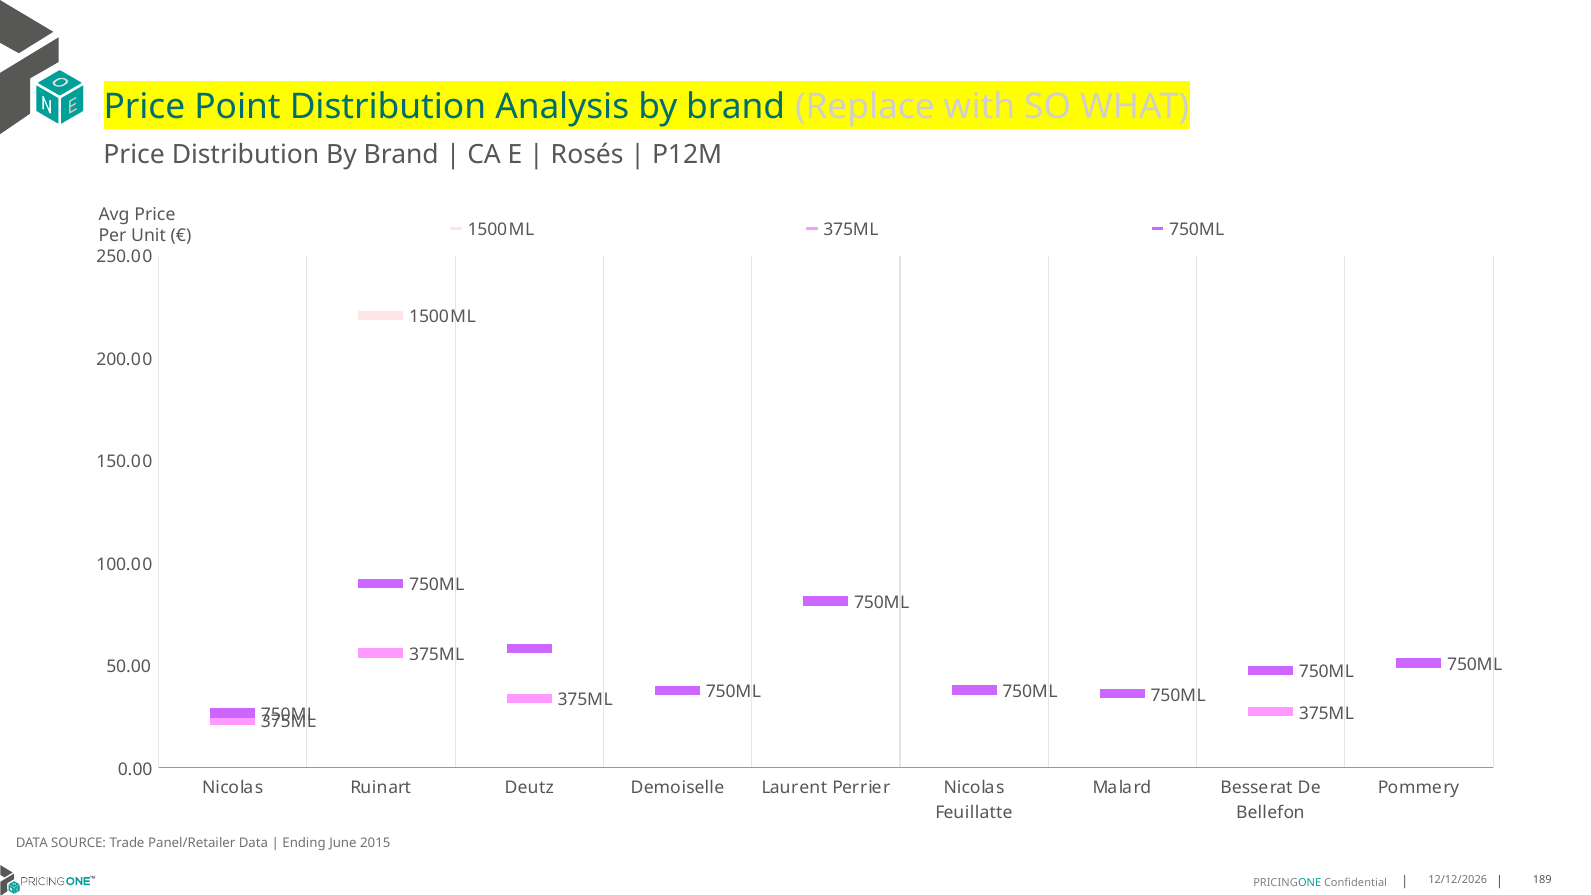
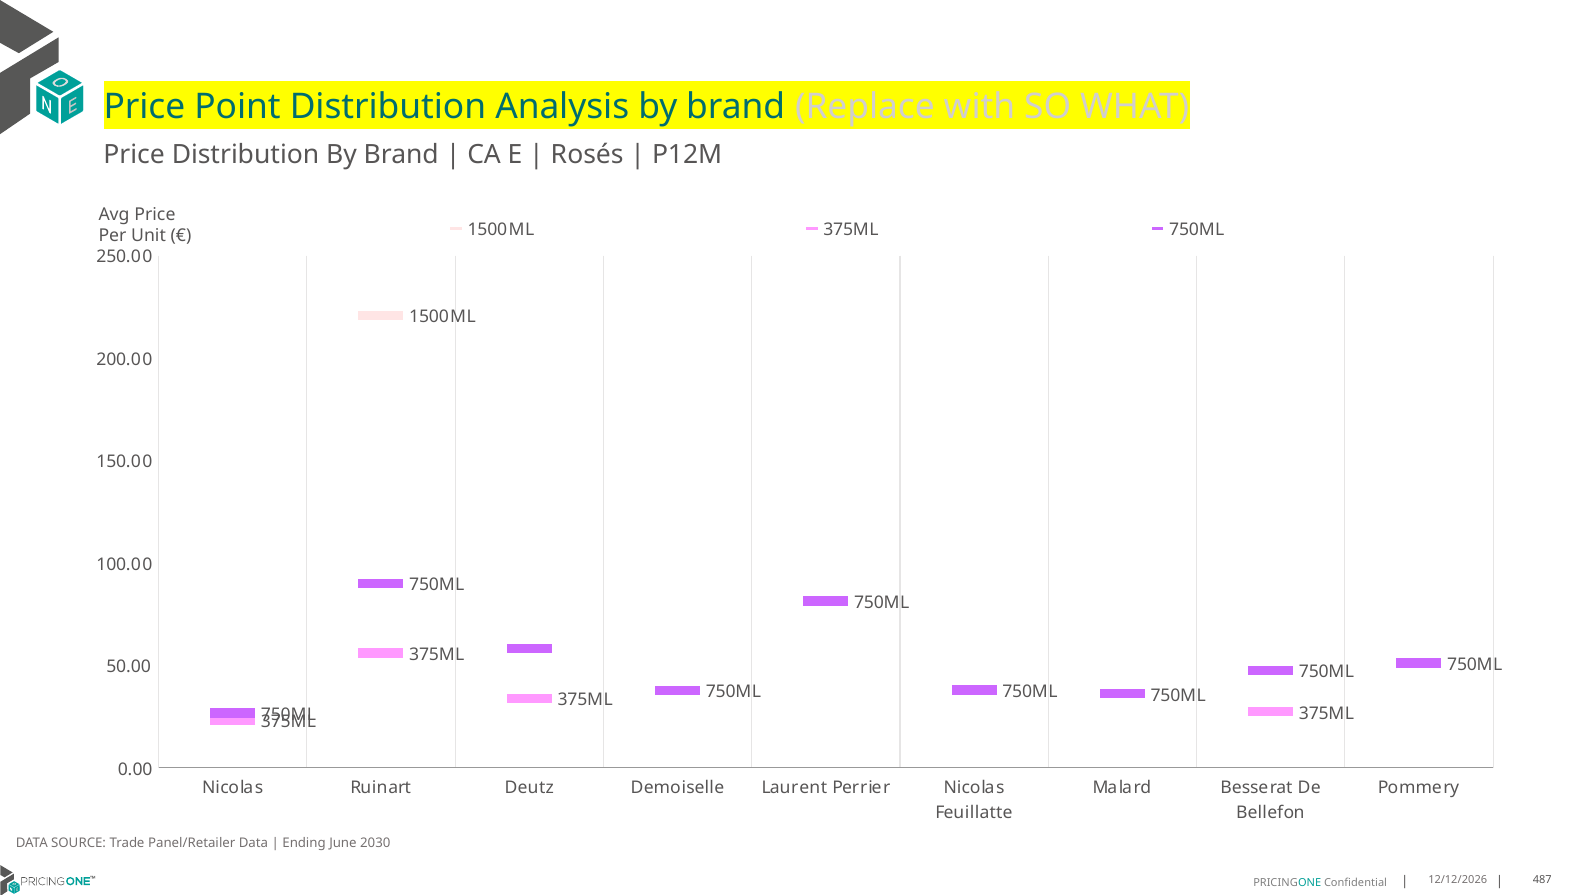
2015: 2015 -> 2030 (375, 843)
189: 189 -> 487 (1542, 880)
